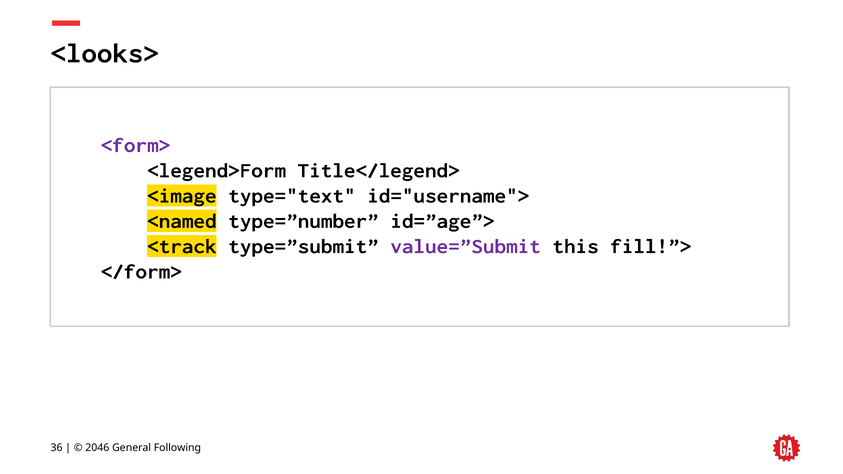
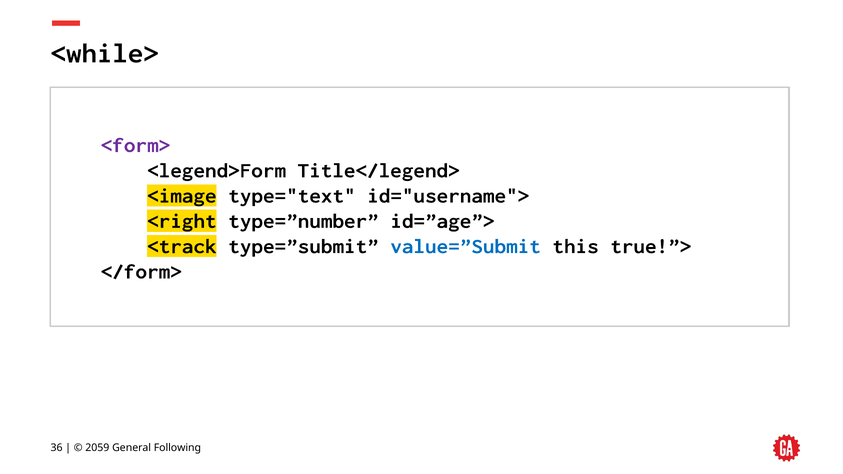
<looks>: <looks> -> <while> (105, 53)
<named: <named -> <right (182, 221)
value=”Submit colour: purple -> blue (466, 246)
fill!”>: fill!”> -> true!”> (651, 246)
2046: 2046 -> 2059 (97, 448)
